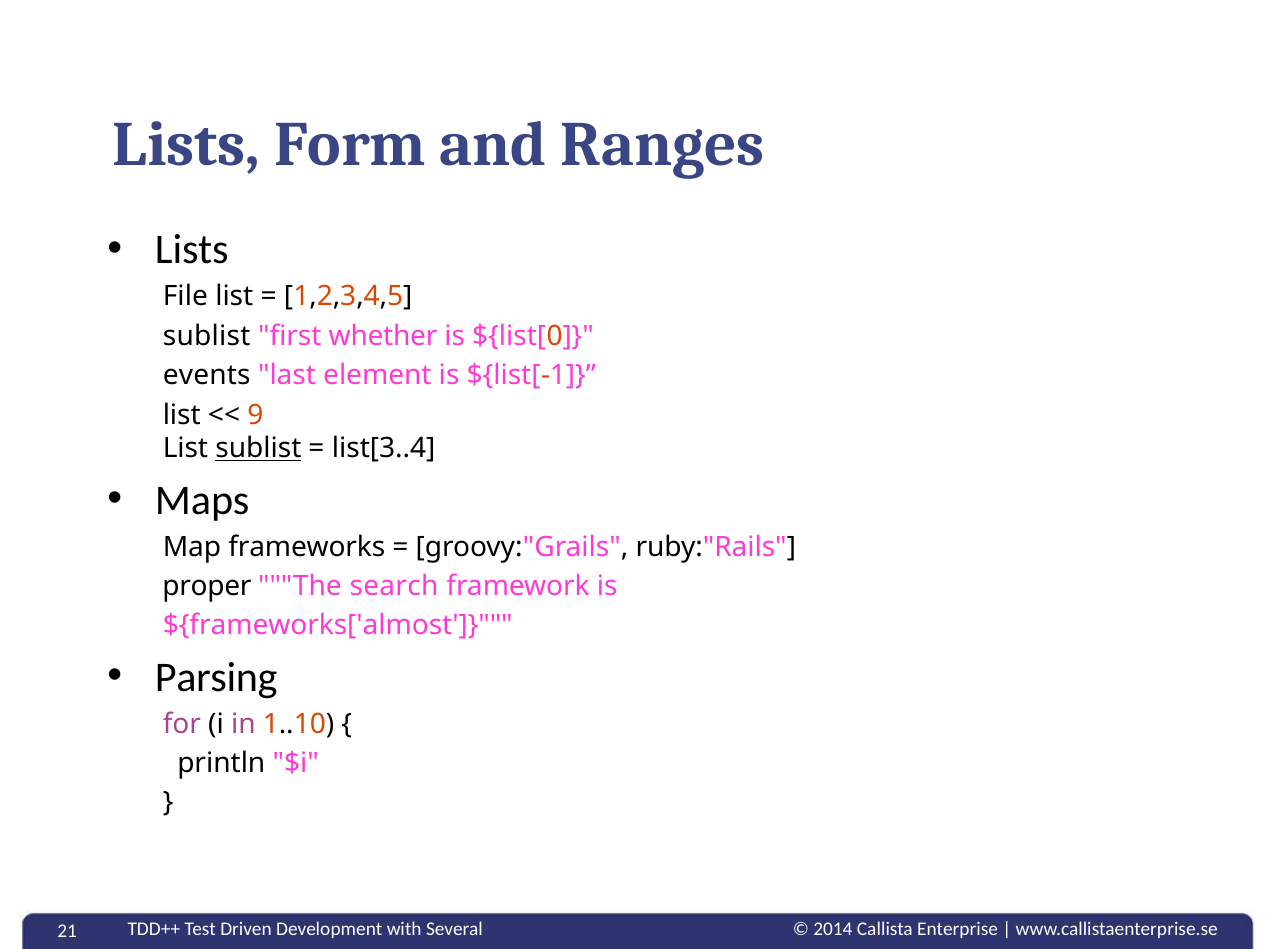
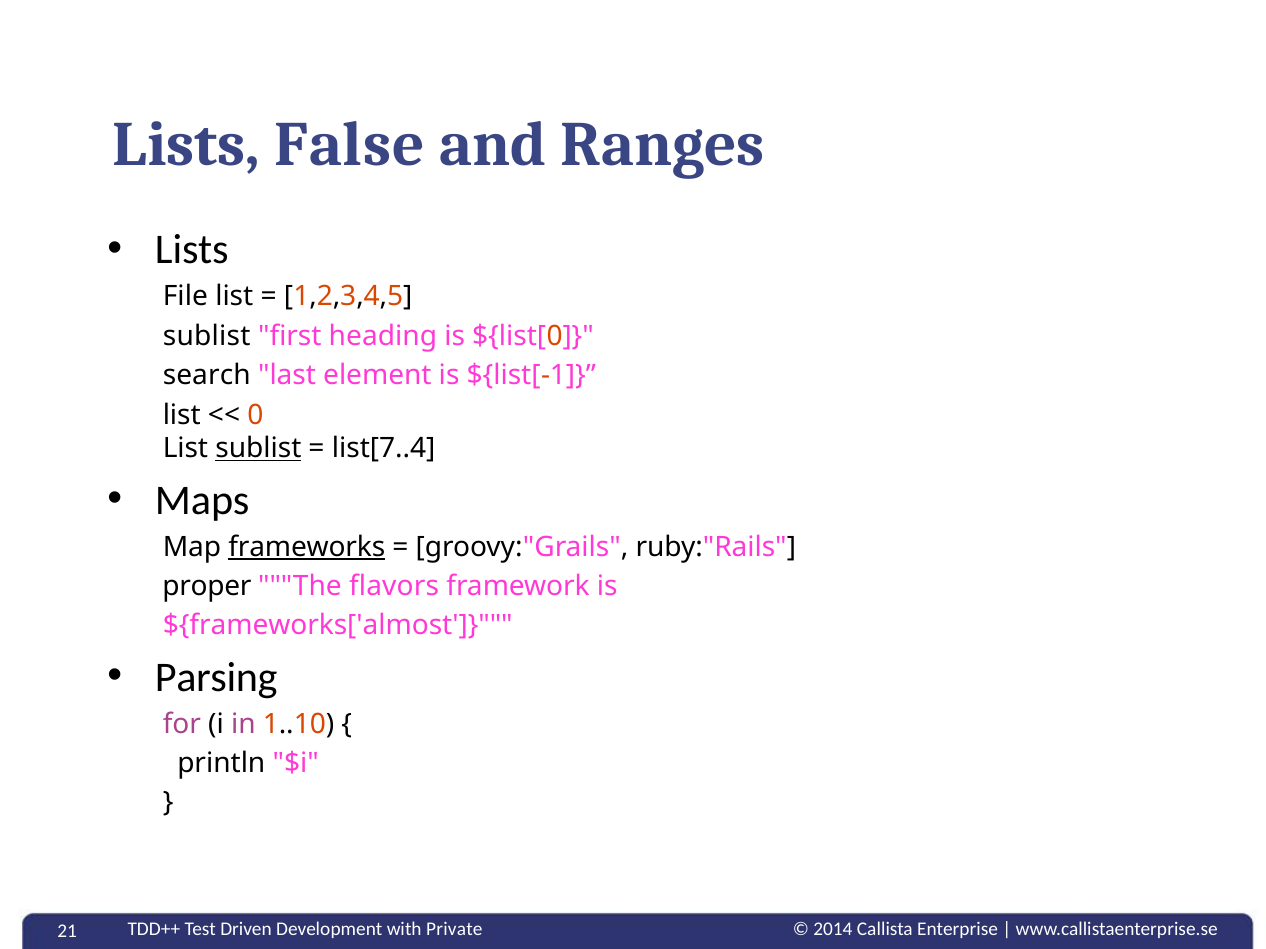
Form: Form -> False (350, 144)
whether: whether -> heading (383, 336)
events: events -> search (207, 376)
9: 9 -> 0 (255, 415)
list[3..4: list[3..4 -> list[7..4 (384, 449)
frameworks underline: none -> present (307, 547)
search: search -> flavors (394, 587)
Several: Several -> Private (454, 929)
